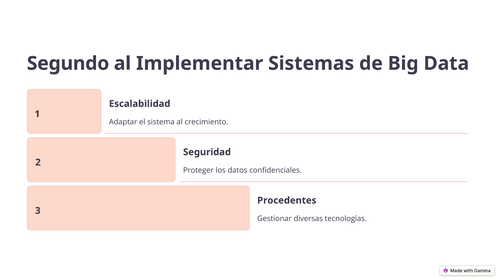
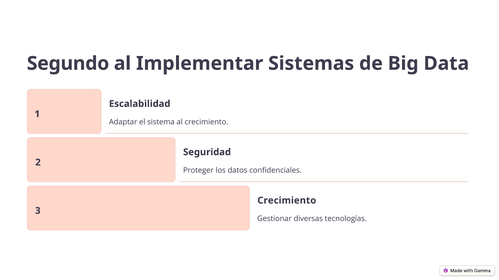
Procedentes: Procedentes -> Crecimiento (287, 201)
